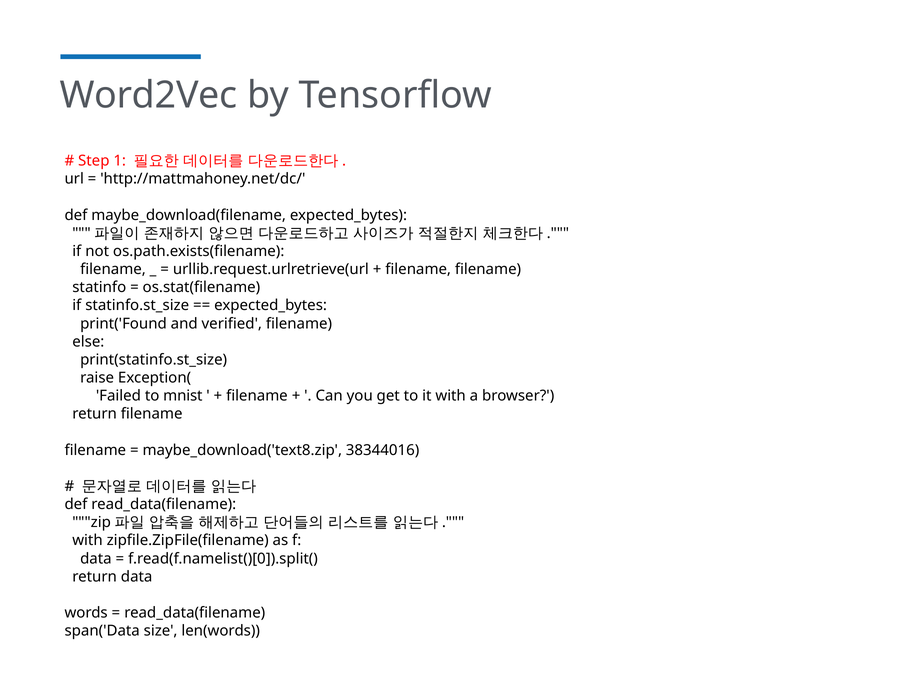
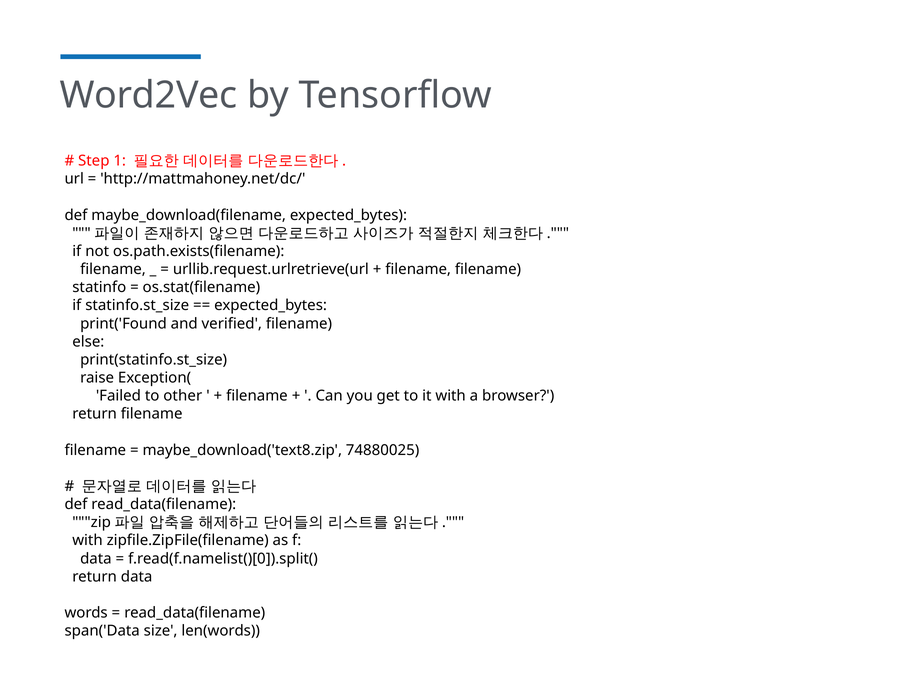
mnist: mnist -> other (183, 396)
38344016: 38344016 -> 74880025 (383, 450)
